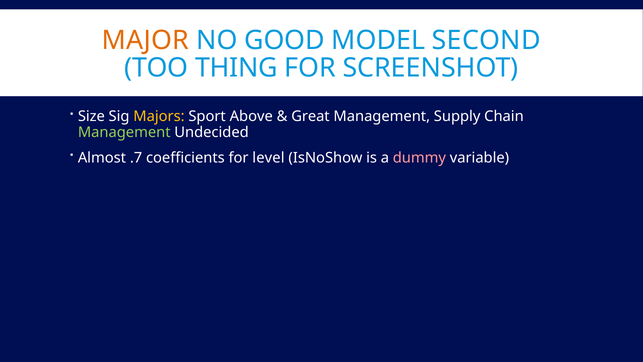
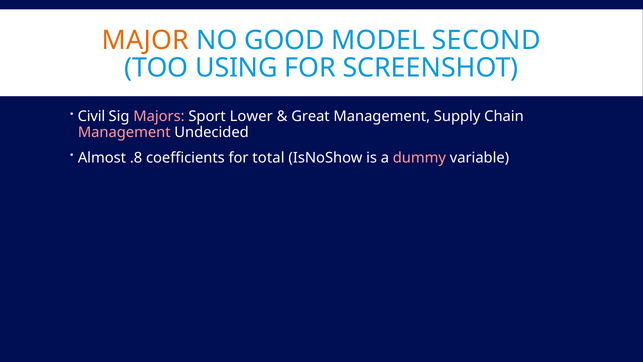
THING: THING -> USING (236, 68)
Size: Size -> Civil (91, 116)
Majors colour: yellow -> pink (159, 116)
Above: Above -> Lower (251, 116)
Management colour: light green -> pink (124, 132)
.7: .7 -> .8 (136, 158)
level: level -> total (268, 158)
